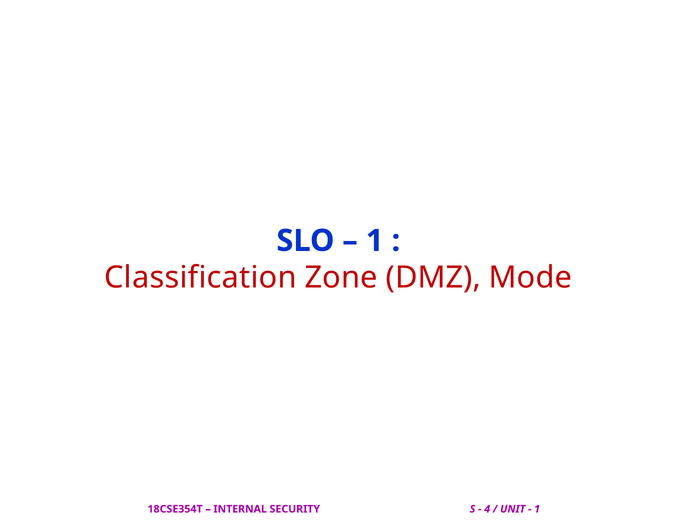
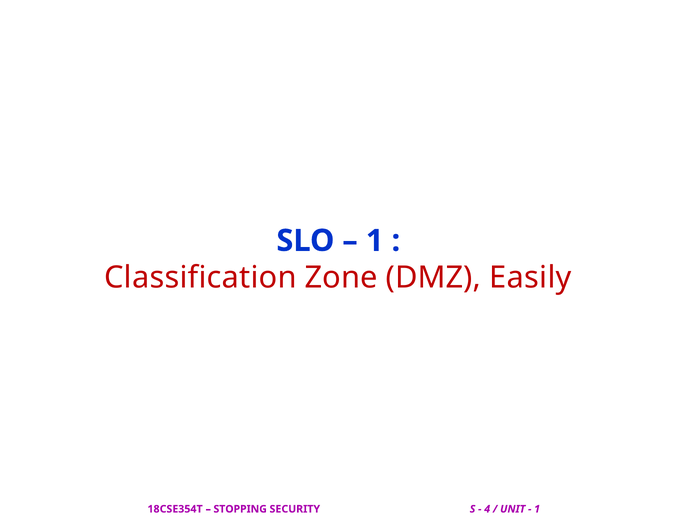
Mode: Mode -> Easily (530, 278)
INTERNAL: INTERNAL -> STOPPING (240, 510)
